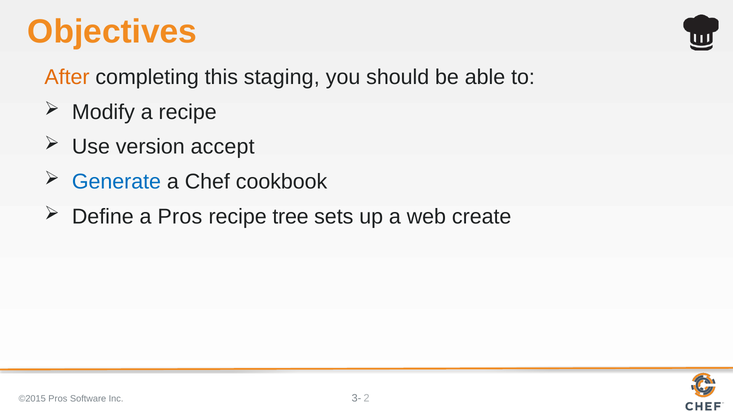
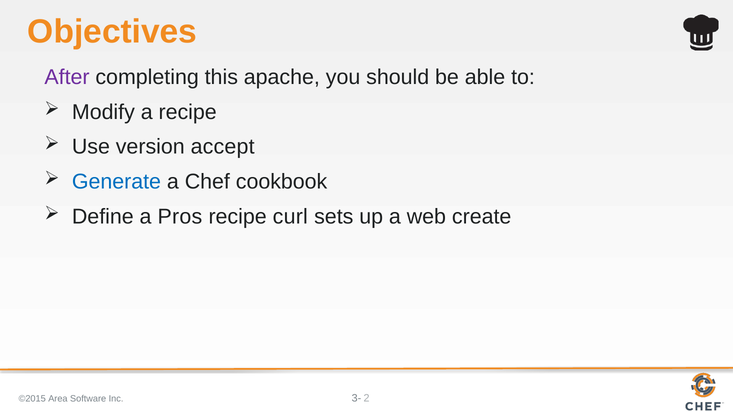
After colour: orange -> purple (67, 77)
staging: staging -> apache (282, 77)
tree: tree -> curl (290, 217)
©2015 Pros: Pros -> Area (58, 399)
